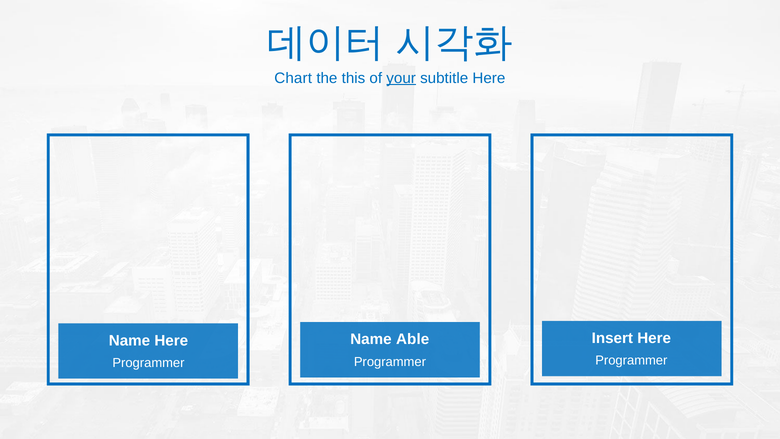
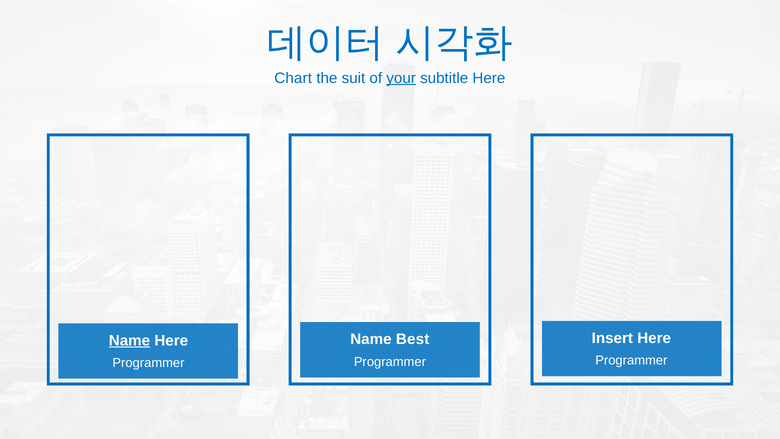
this: this -> suit (353, 78)
Able: Able -> Best (413, 339)
Name underline: none -> present (129, 340)
